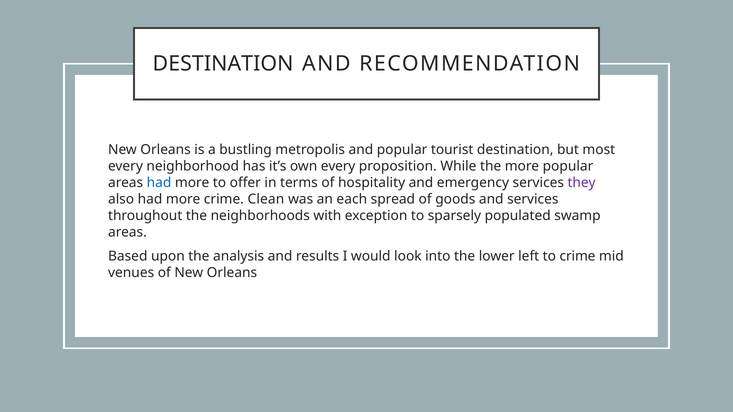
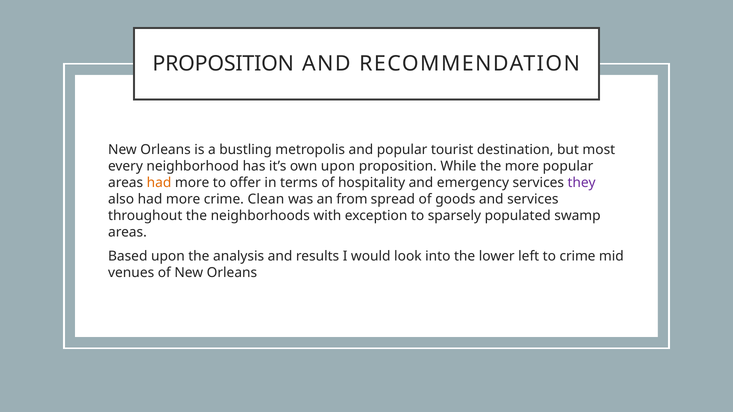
DESTINATION: DESTINATION -> PROPOSITION (223, 64)
own every: every -> upon (338, 166)
had colour: blue -> orange (159, 183)
each: each -> from (352, 199)
